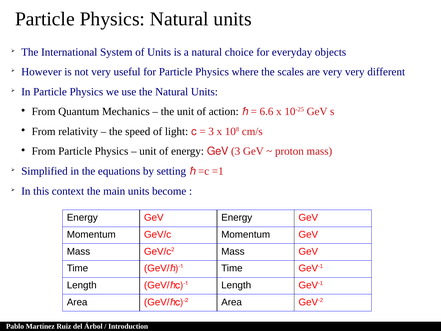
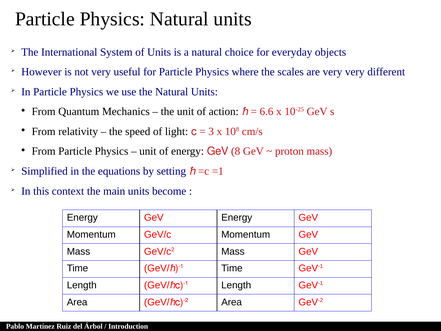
GeV 3: 3 -> 8 (236, 151)
